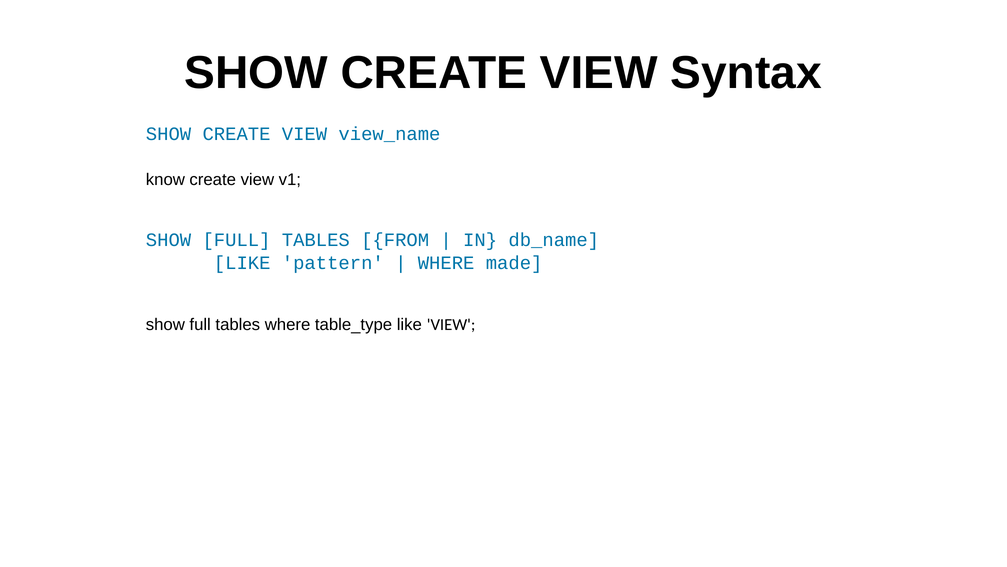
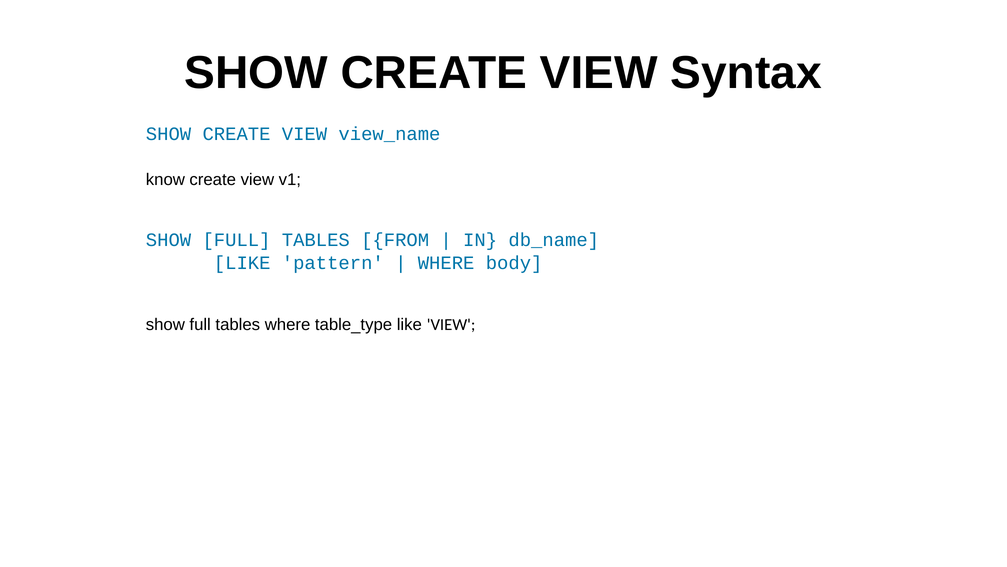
made: made -> body (514, 263)
